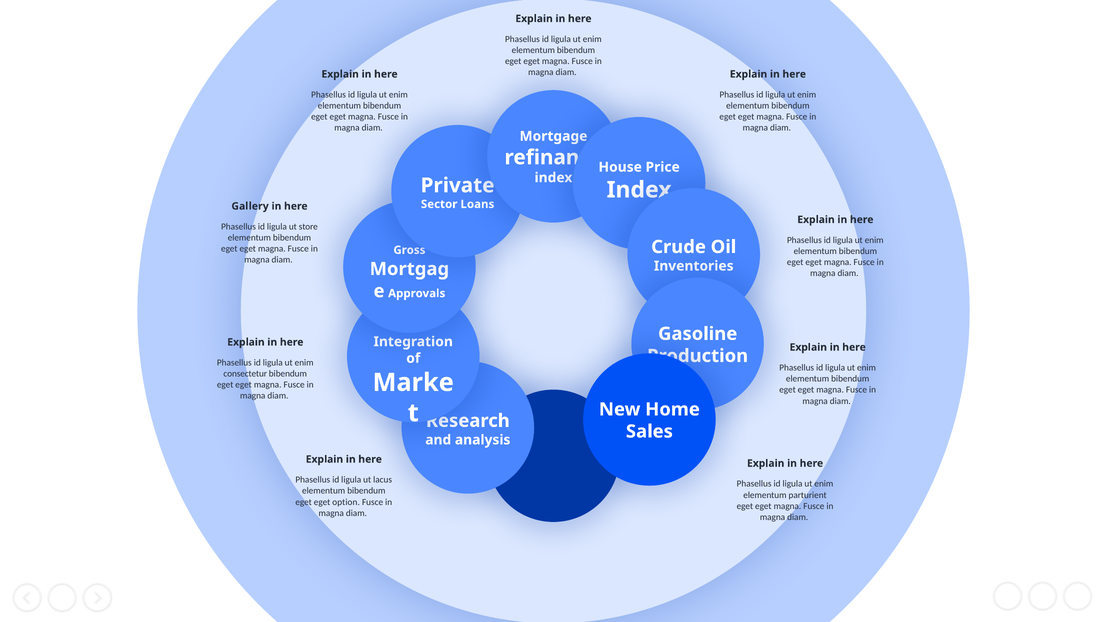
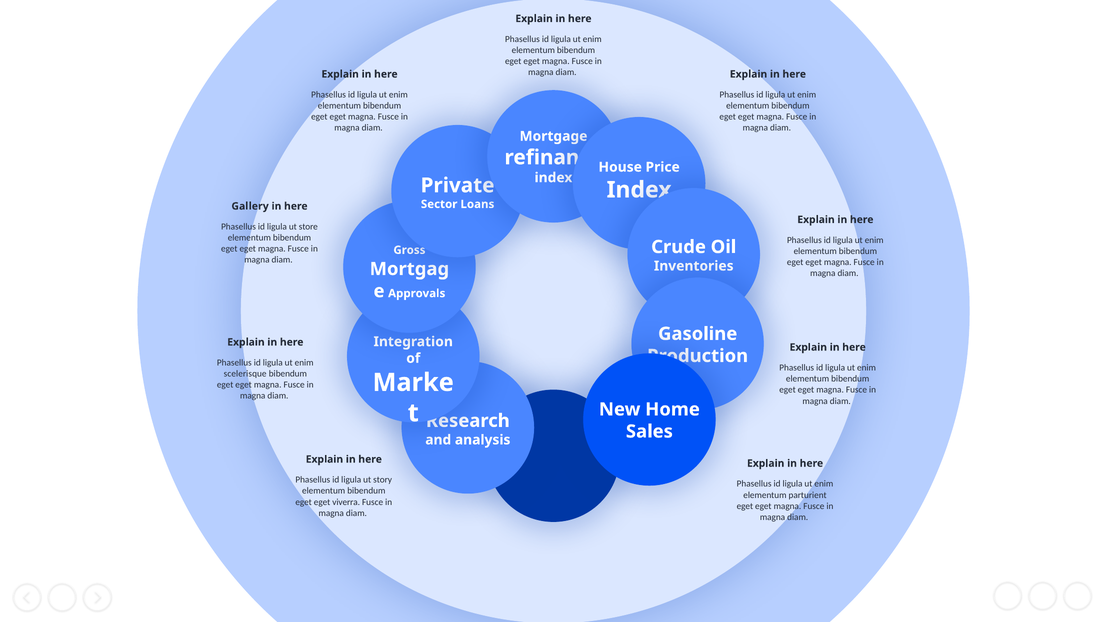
consectetur: consectetur -> scelerisque (245, 374)
lacus: lacus -> story (383, 480)
option: option -> viverra (346, 502)
